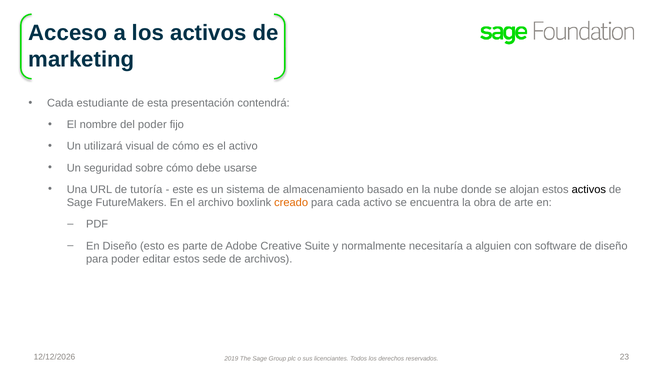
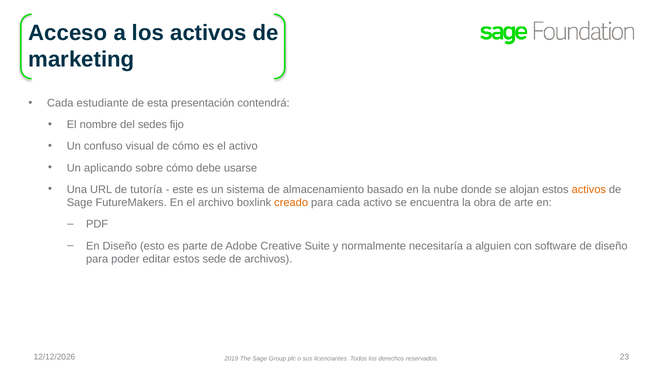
del poder: poder -> sedes (152, 125)
utilizará: utilizará -> confuso (103, 146)
seguridad: seguridad -> aplicando (108, 168)
activos colour: black -> orange (589, 190)
